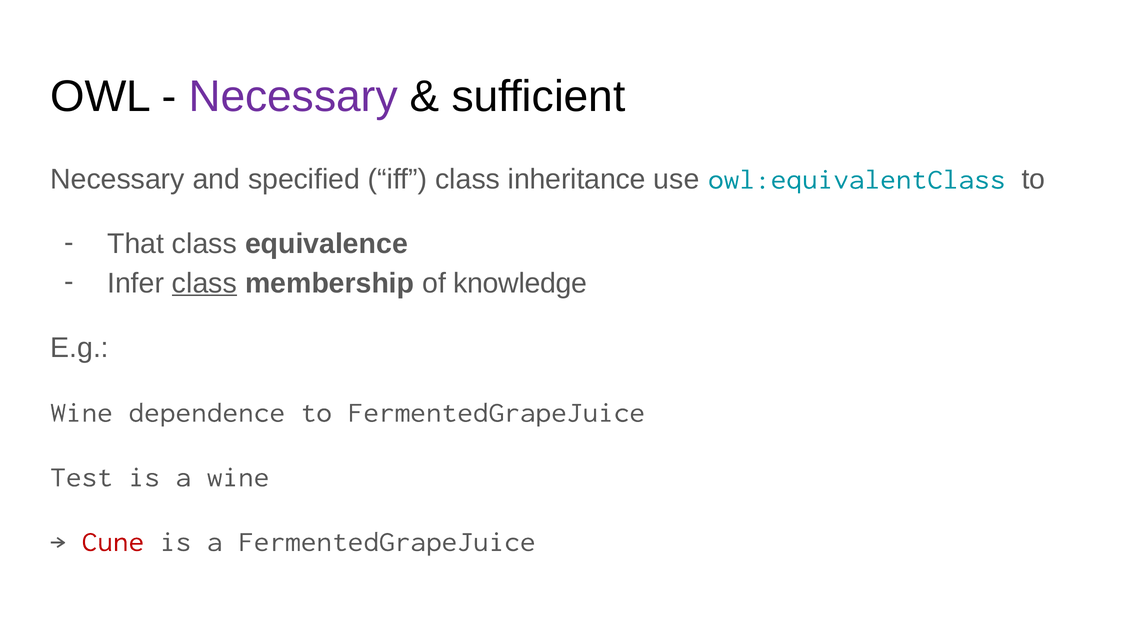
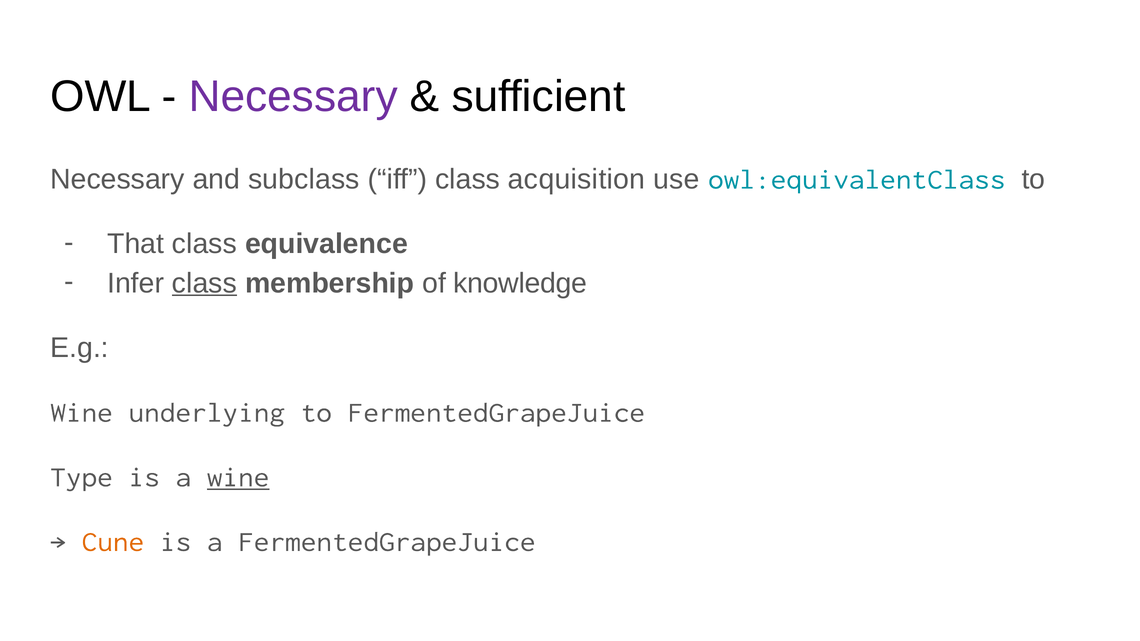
specified: specified -> subclass (304, 179)
inheritance: inheritance -> acquisition (577, 179)
dependence: dependence -> underlying (207, 412)
Test: Test -> Type (82, 477)
wine underline: none -> present (238, 477)
Cune colour: red -> orange (113, 542)
